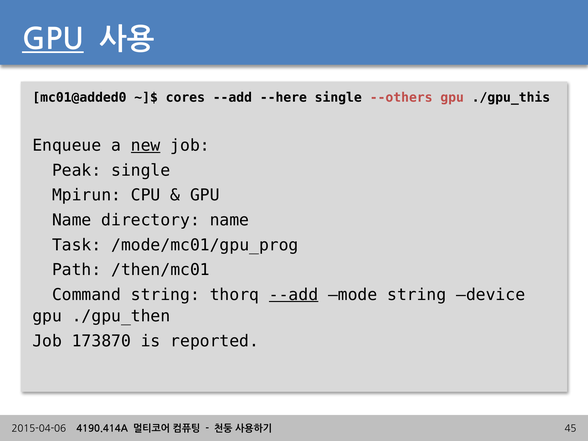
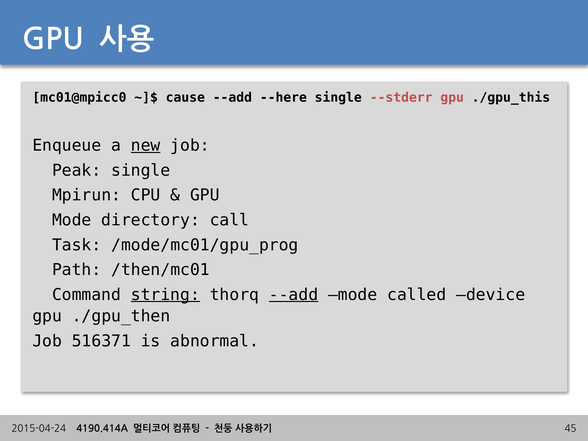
GPU underline: present -> none (53, 40)
mc01@added0: mc01@added0 -> mc01@mpicc0 (79, 98)
cores: cores -> cause (185, 98)
--others: --others -> --stderr (401, 98)
Name: Name -> Mode (72, 220)
directory name: name -> call (229, 220)
string underline: none -> present (165, 295)
mode string: string -> called (417, 295)
173870: 173870 -> 516371 (101, 341)
reported: reported -> abnormal (215, 341)
2015-04-06: 2015-04-06 -> 2015-04-24 (39, 429)
